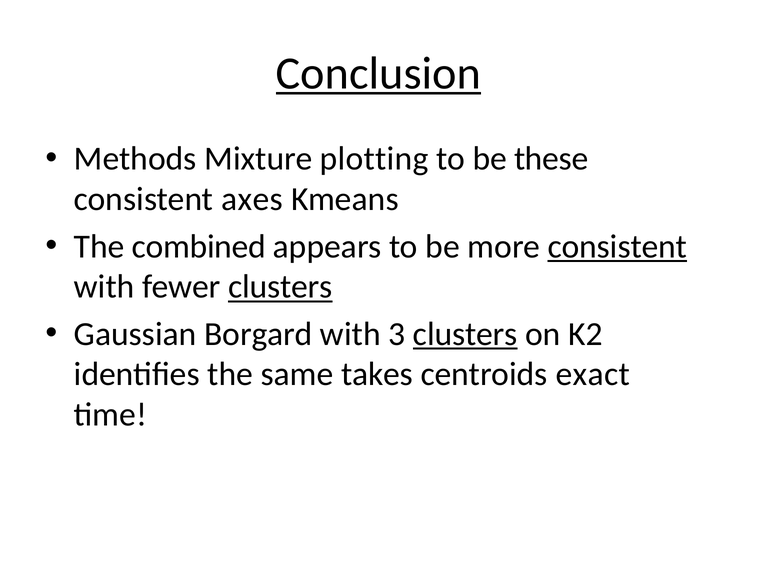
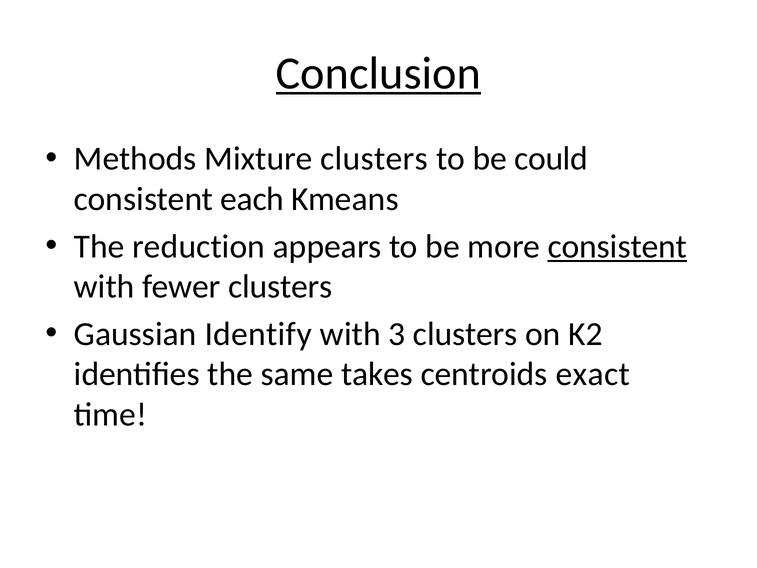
Mixture plotting: plotting -> clusters (374, 159)
these: these -> could (551, 159)
axes: axes -> each (252, 199)
combined: combined -> reduction (199, 246)
clusters underline: present -> none (280, 287)
Borgard: Borgard -> Identify (258, 334)
clusters underline: present -> none (465, 334)
